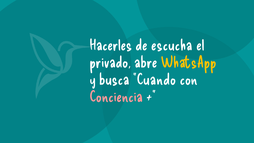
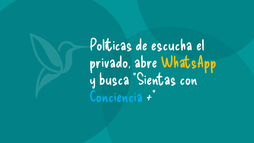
Hacerles: Hacerles -> Políticas (111, 45)
Cuando: Cuando -> Sientas (155, 80)
Conciencia colour: pink -> light blue (116, 97)
